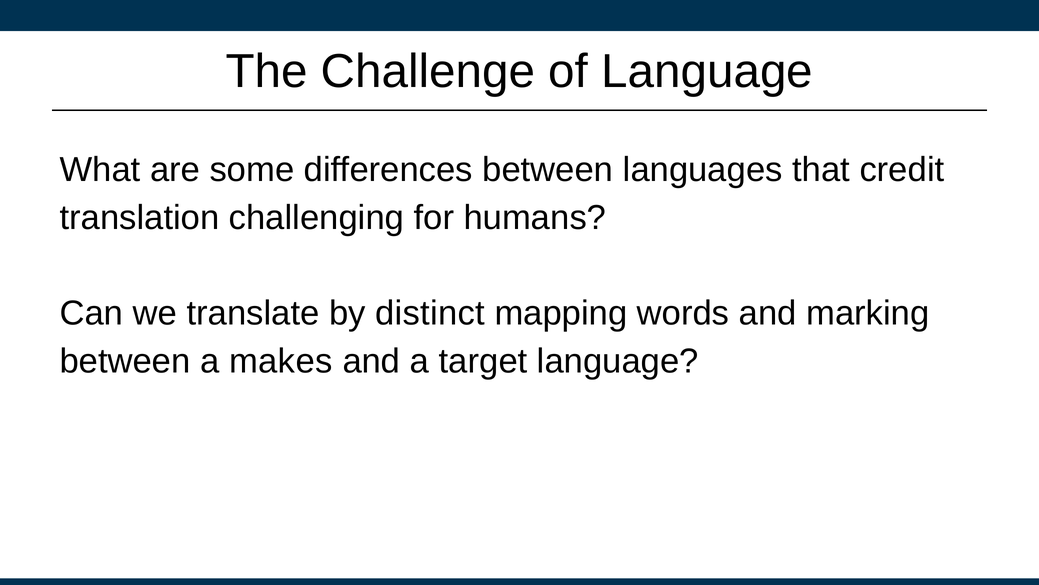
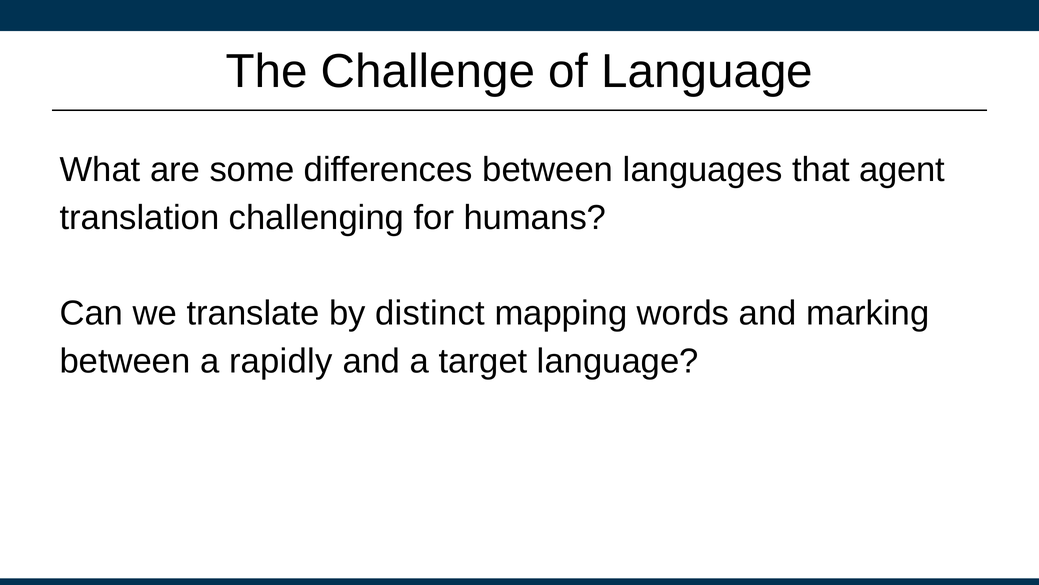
credit: credit -> agent (902, 170)
makes: makes -> rapidly (281, 361)
